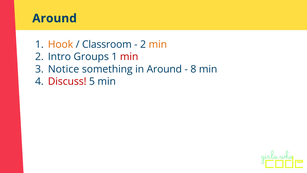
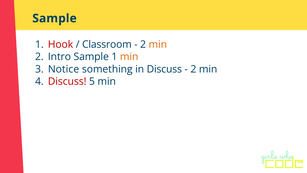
Around: Around -> Sample (55, 18)
Hook colour: orange -> red (61, 44)
Intro Groups: Groups -> Sample (91, 57)
min colour: red -> orange (129, 57)
in Around: Around -> Discuss (164, 69)
8: 8 -> 2 (193, 69)
